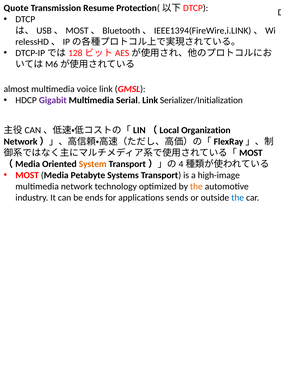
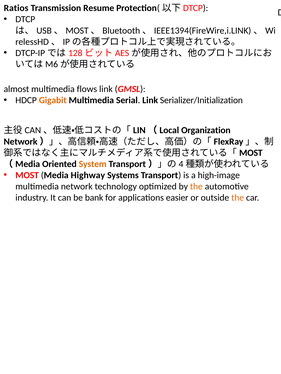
Quote: Quote -> Ratios (16, 8)
voice: voice -> flows (87, 89)
Gigabit colour: purple -> orange (53, 100)
Petabyte: Petabyte -> Highway (88, 175)
ends: ends -> bank (94, 198)
sends: sends -> easier (177, 198)
the colour: blue -> orange (238, 198)
